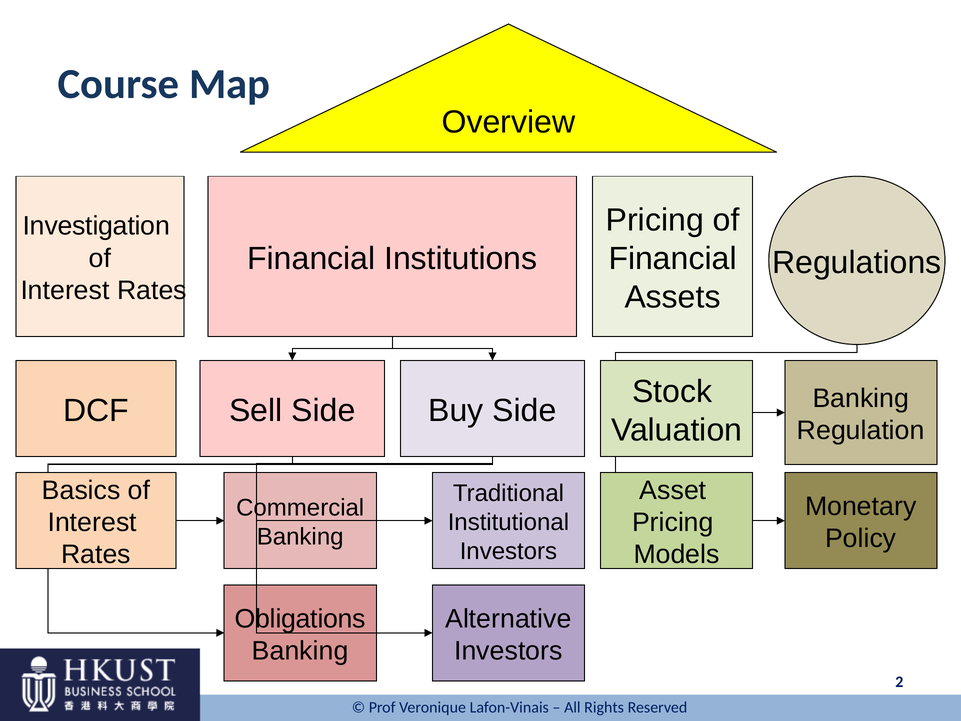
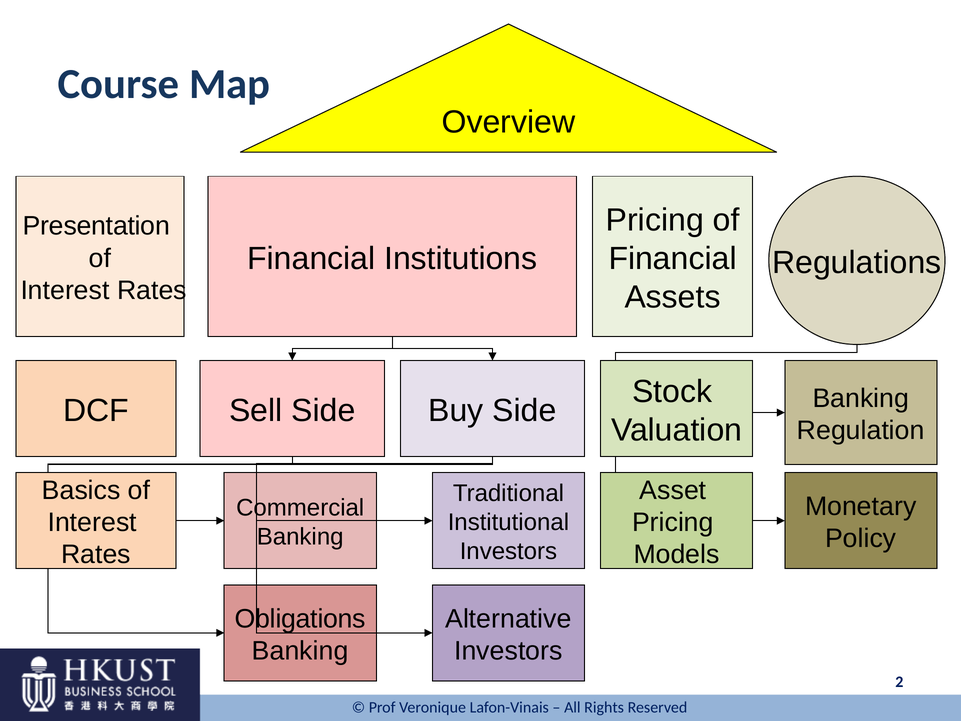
Investigation: Investigation -> Presentation (96, 226)
